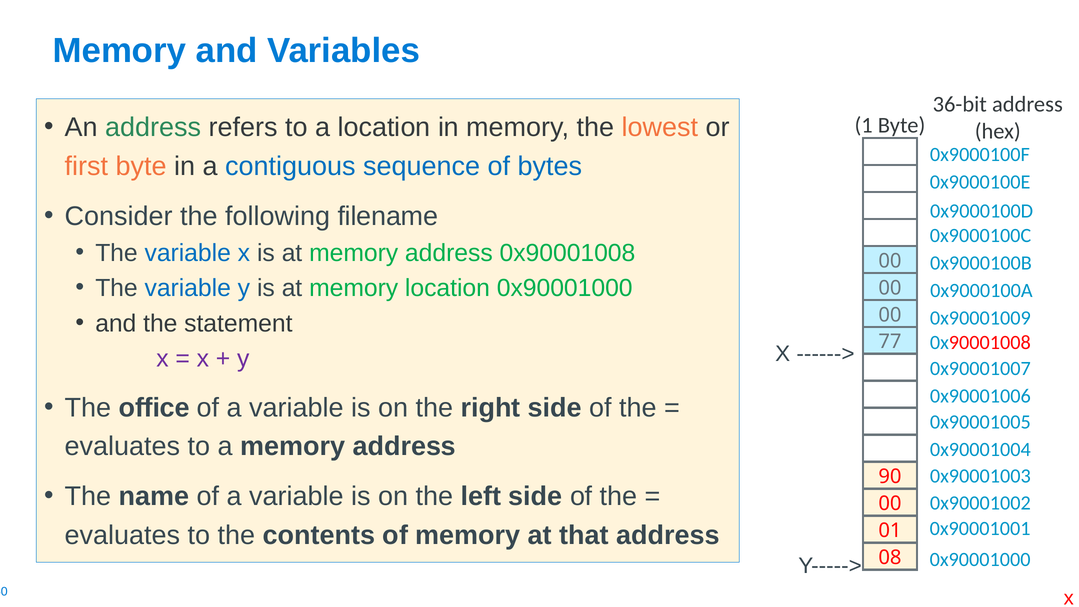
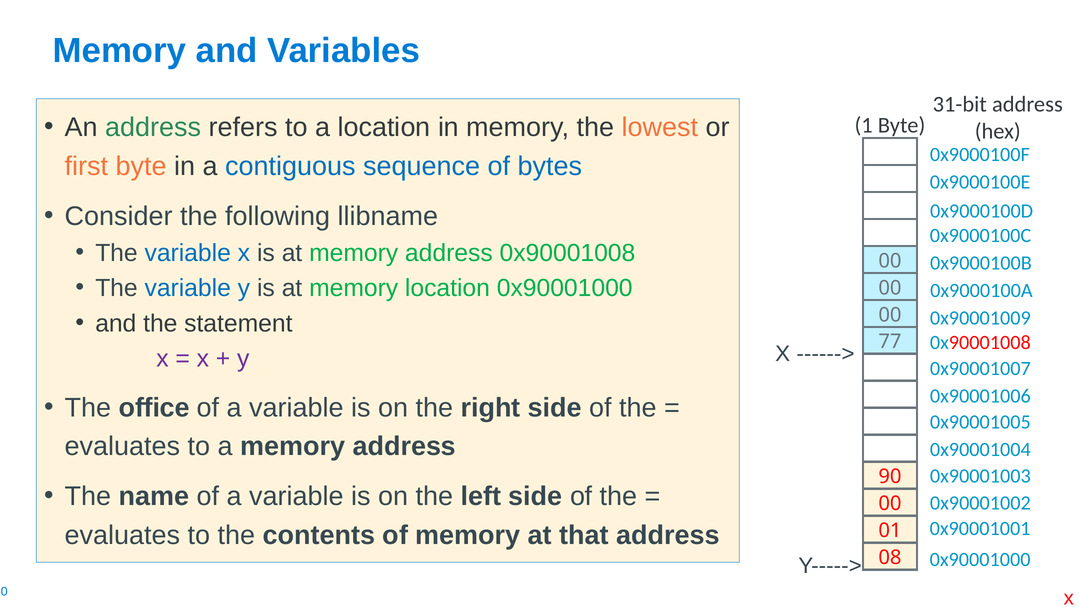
36-bit: 36-bit -> 31-bit (960, 104)
filename: filename -> llibname (388, 216)
